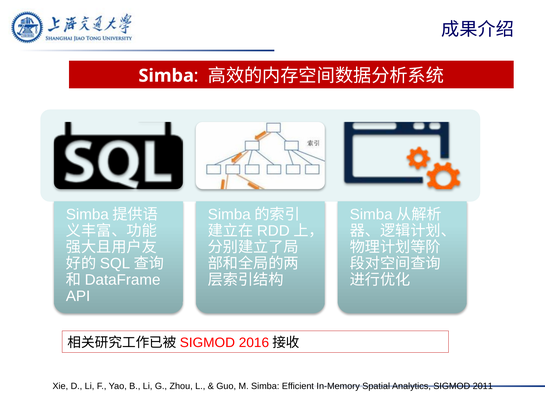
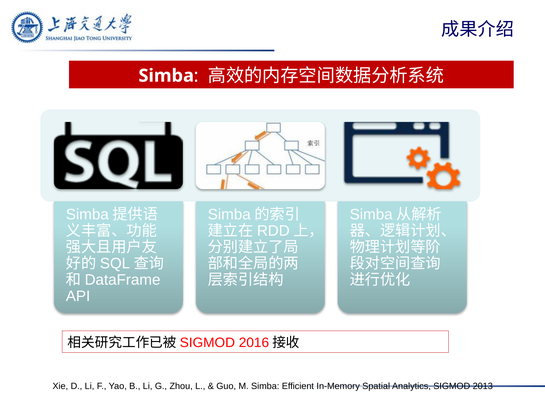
2011: 2011 -> 2013 (483, 387)
